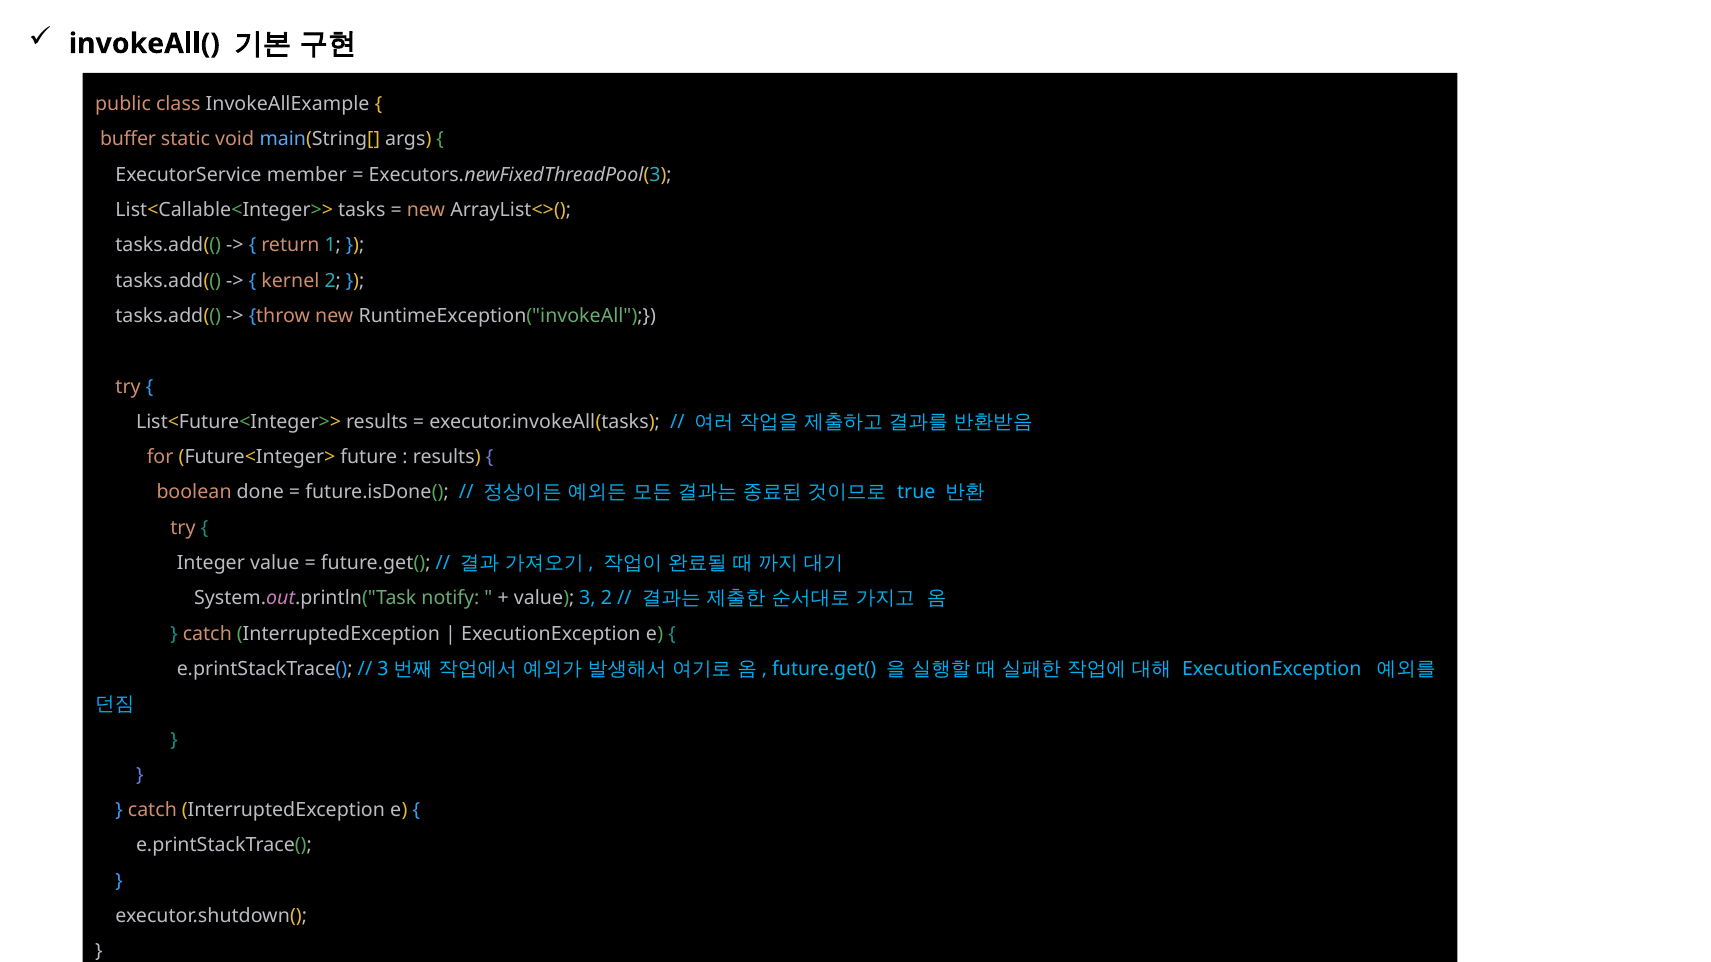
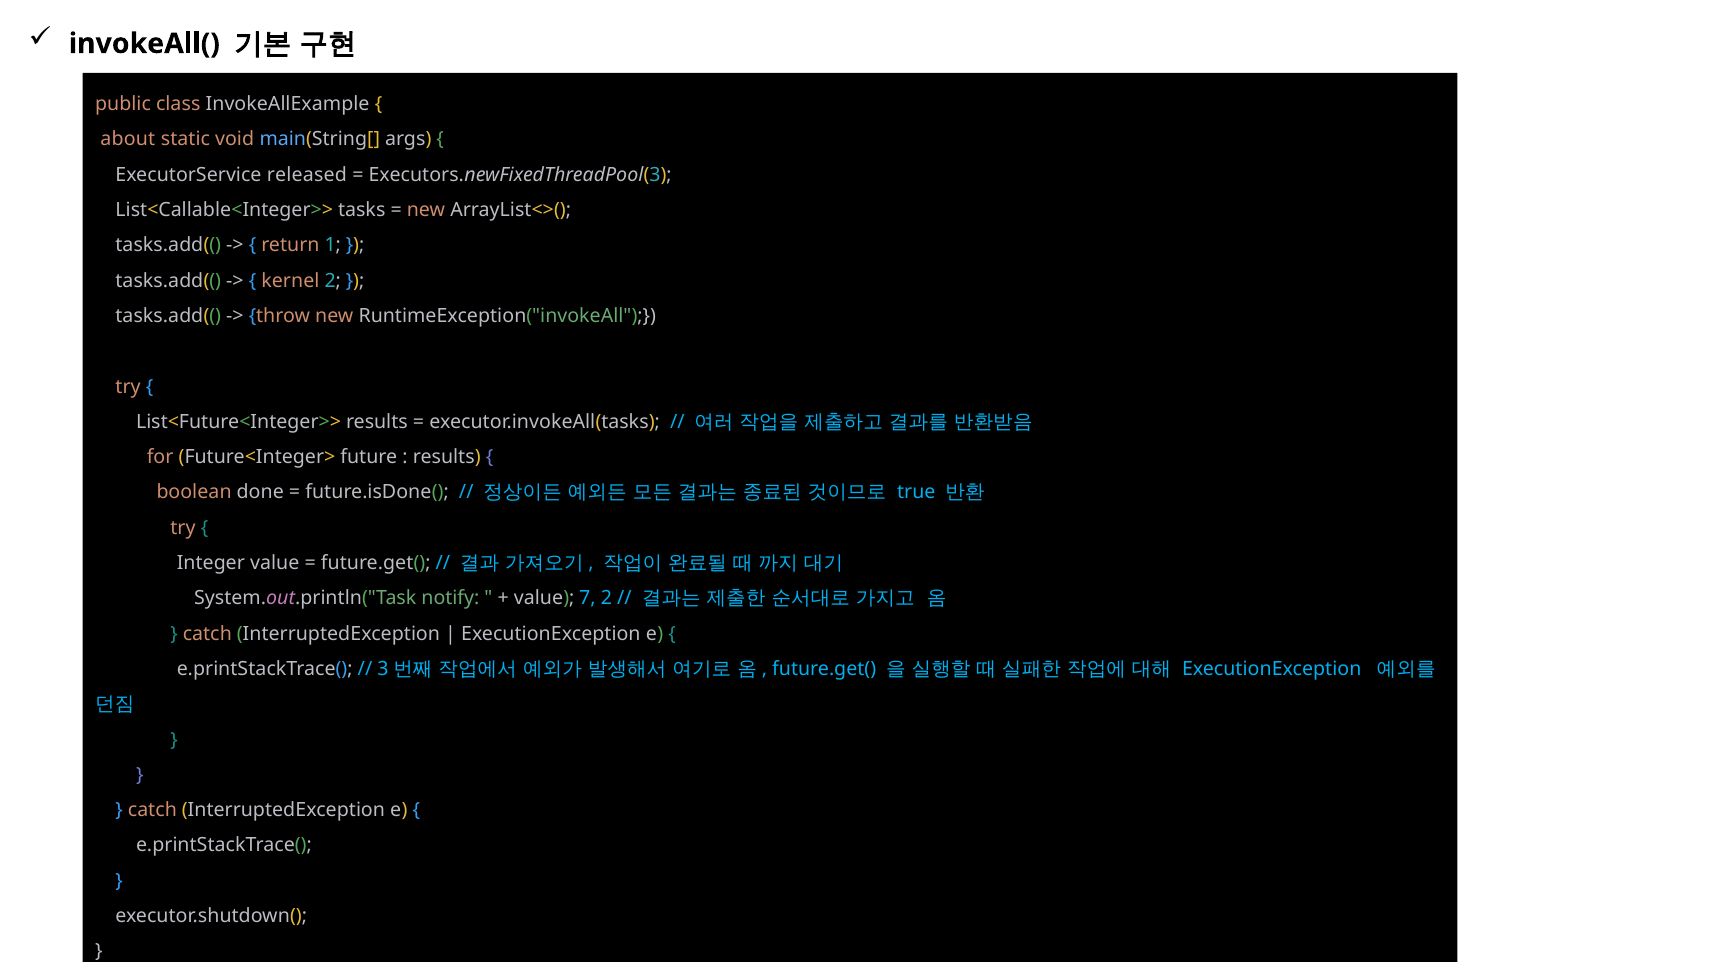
buffer: buffer -> about (128, 140)
member: member -> released (307, 175)
3: 3 -> 7 (587, 599)
